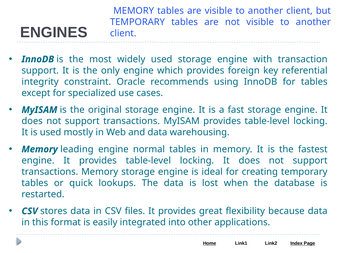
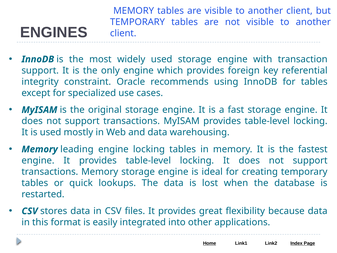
engine normal: normal -> locking (149, 149)
